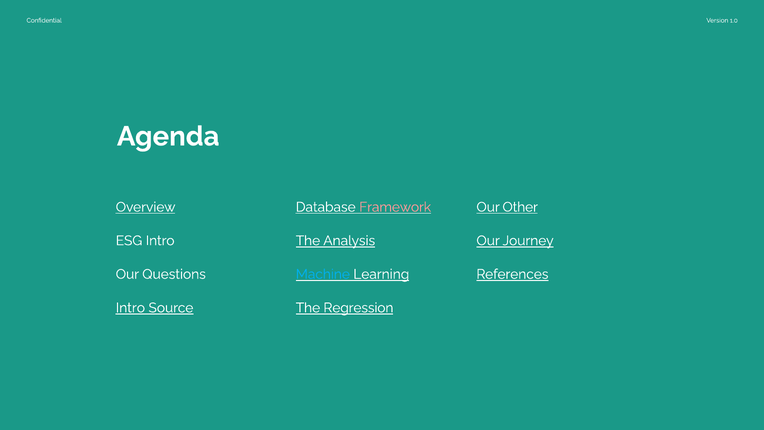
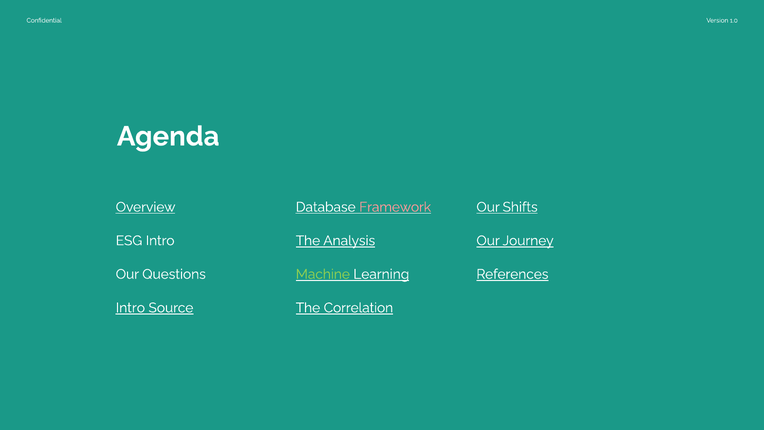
Other: Other -> Shifts (520, 207)
Machine colour: light blue -> light green (323, 274)
Regression: Regression -> Correlation (358, 308)
